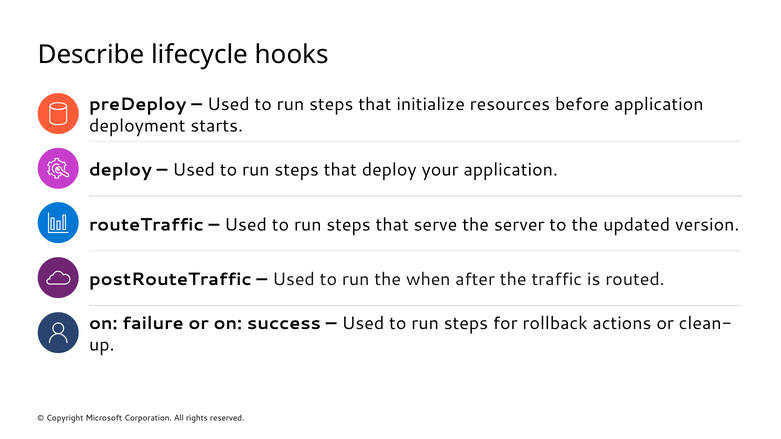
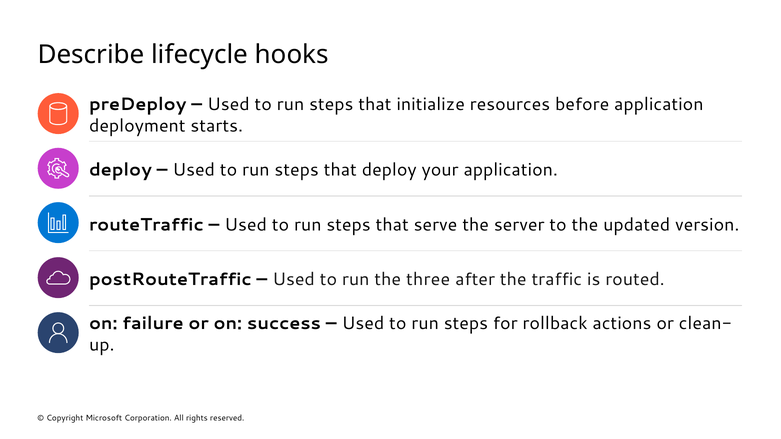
when: when -> three (428, 280)
